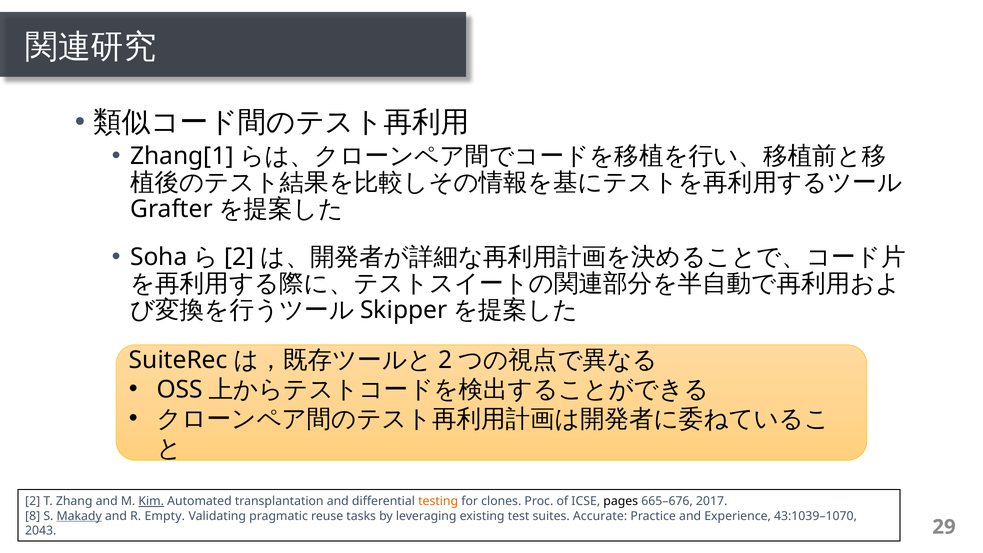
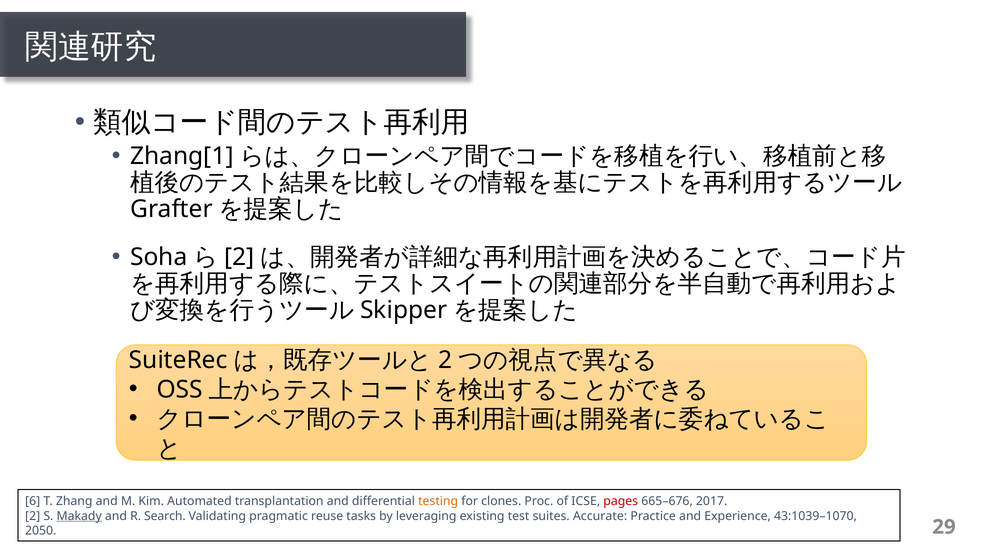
2: 2 -> 6 (33, 501)
Kim underline: present -> none (151, 501)
pages colour: black -> red (621, 501)
8: 8 -> 2 (33, 516)
Empty: Empty -> Search (165, 516)
2043: 2043 -> 2050 (41, 531)
